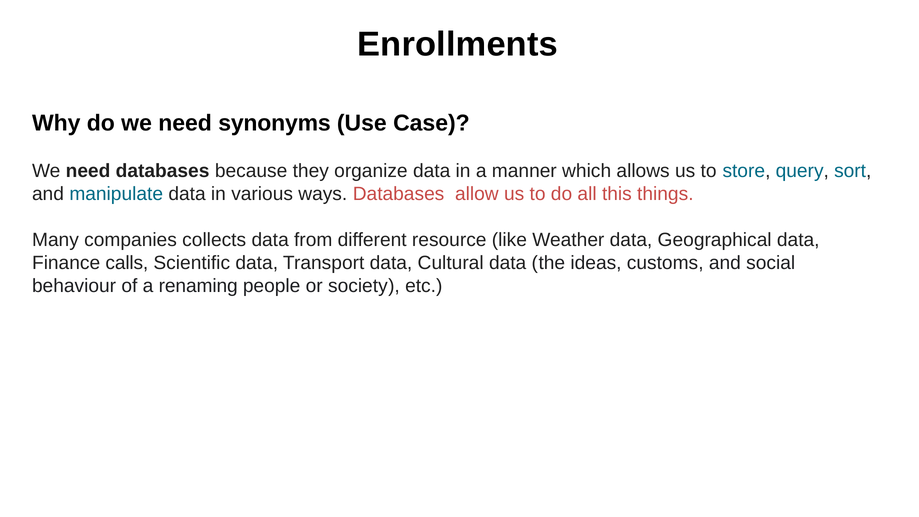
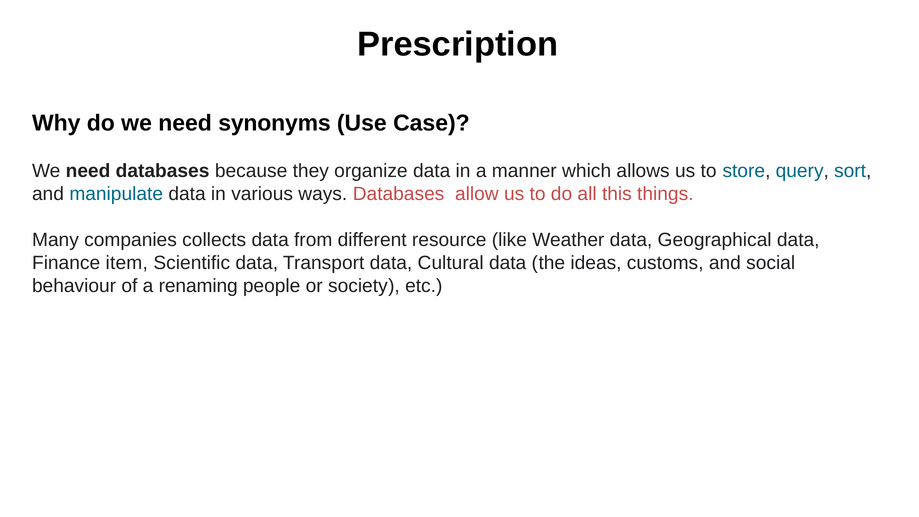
Enrollments: Enrollments -> Prescription (458, 45)
calls: calls -> item (127, 263)
